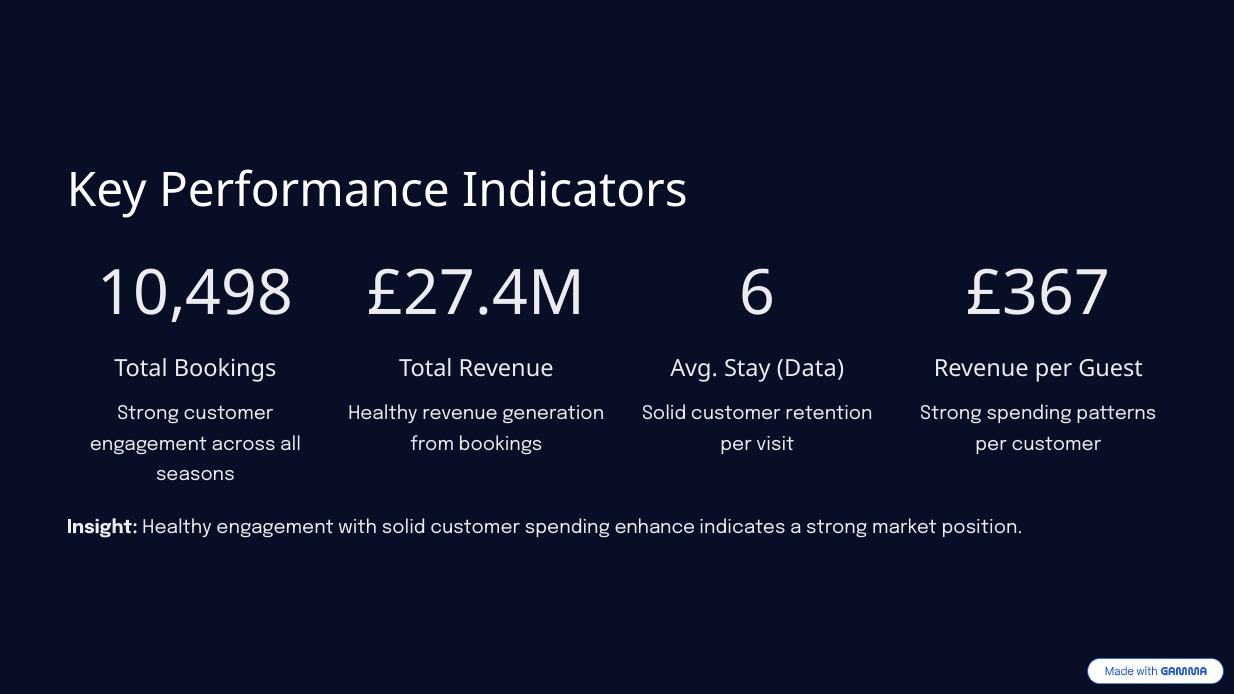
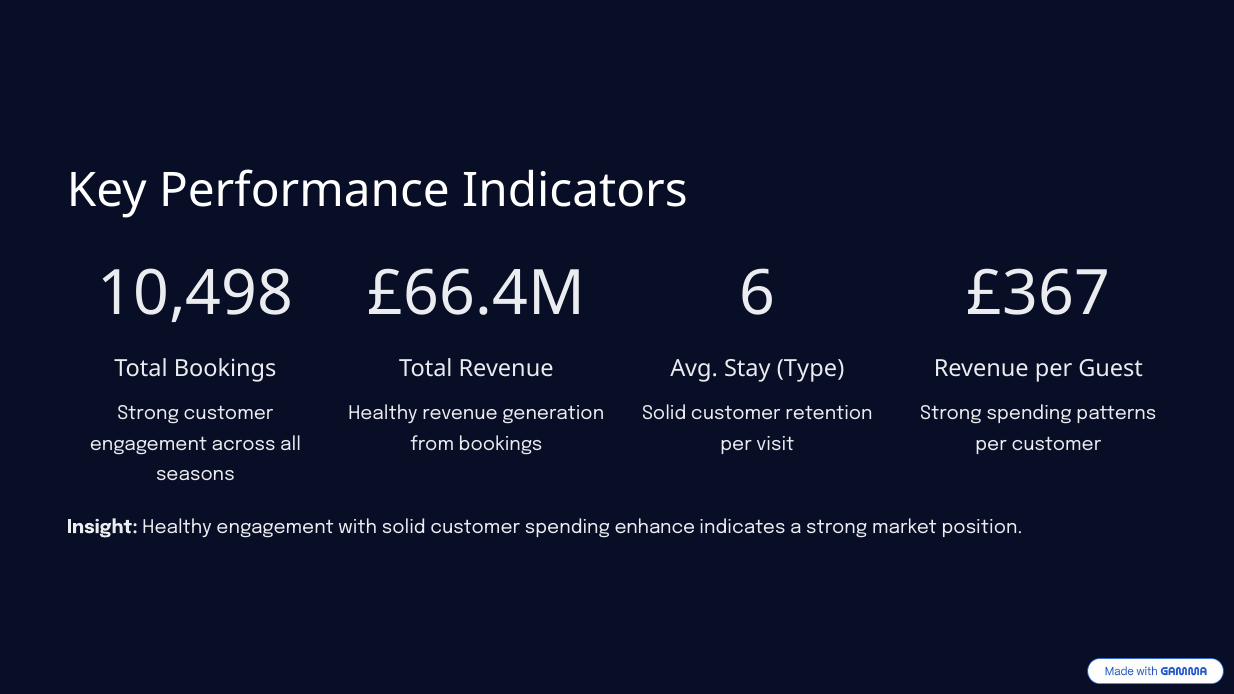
£27.4M: £27.4M -> £66.4M (476, 294)
Data: Data -> Type (811, 369)
